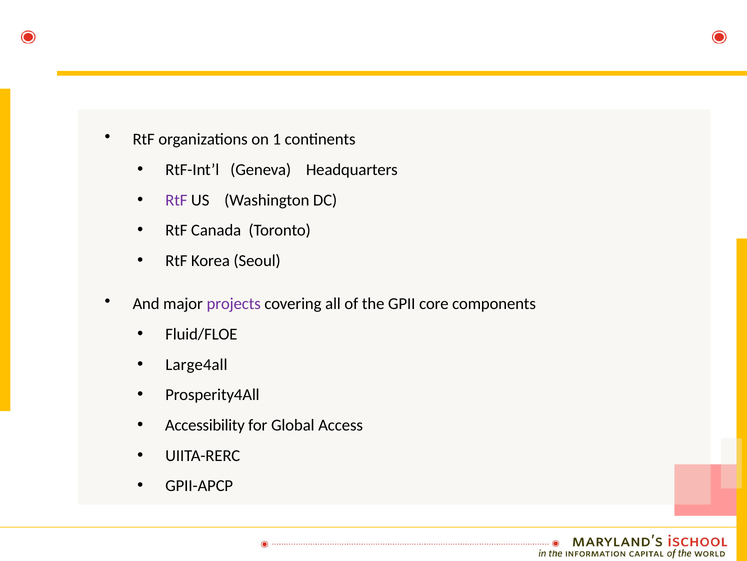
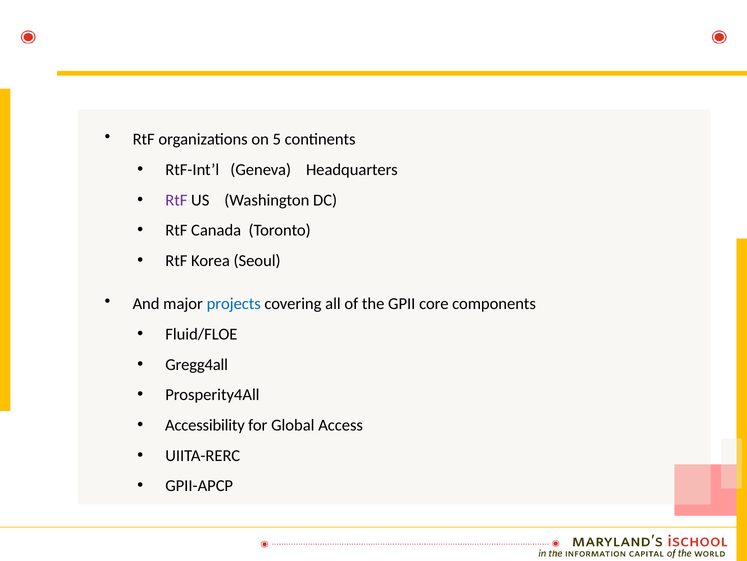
1: 1 -> 5 (277, 139)
projects colour: purple -> blue (234, 304)
Large4all: Large4all -> Gregg4all (197, 364)
